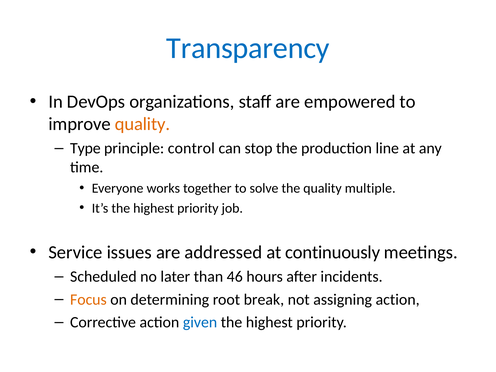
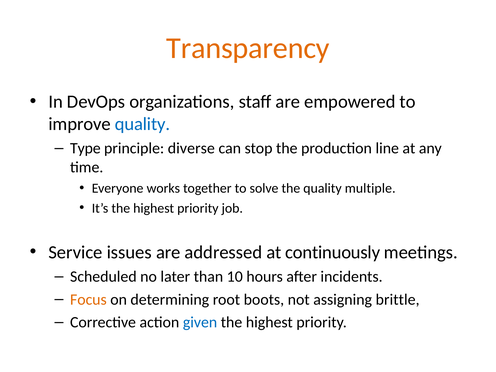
Transparency colour: blue -> orange (248, 48)
quality colour: orange -> blue (142, 124)
control: control -> diverse (191, 148)
46: 46 -> 10 (235, 277)
break: break -> boots (264, 299)
assigning action: action -> brittle (398, 299)
